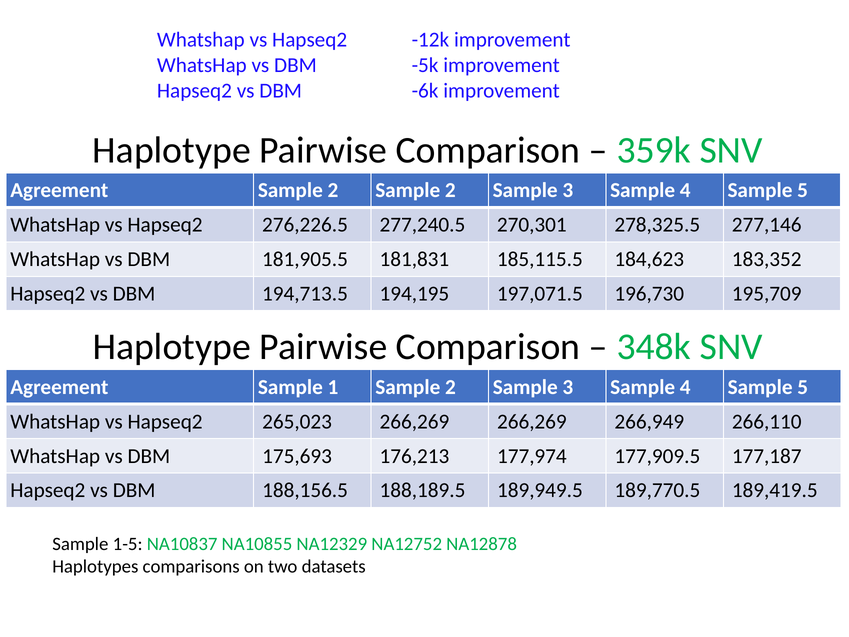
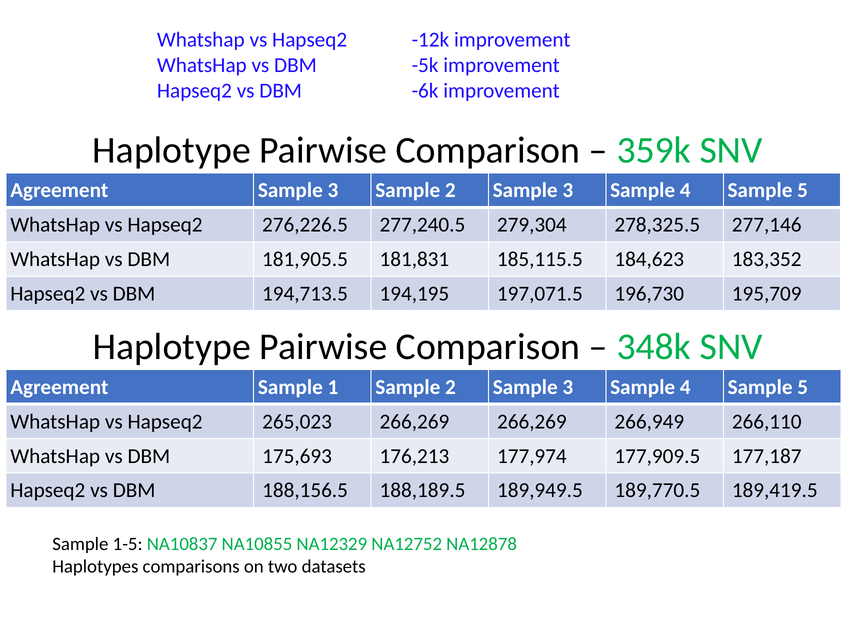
Agreement Sample 2: 2 -> 3 (333, 190)
270,301: 270,301 -> 279,304 (532, 225)
